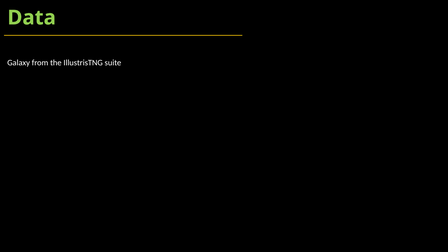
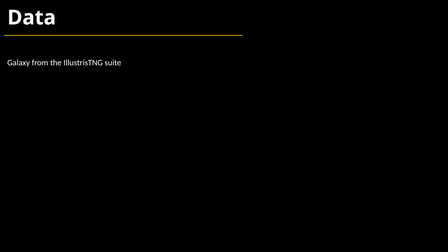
Data colour: light green -> white (32, 18)
